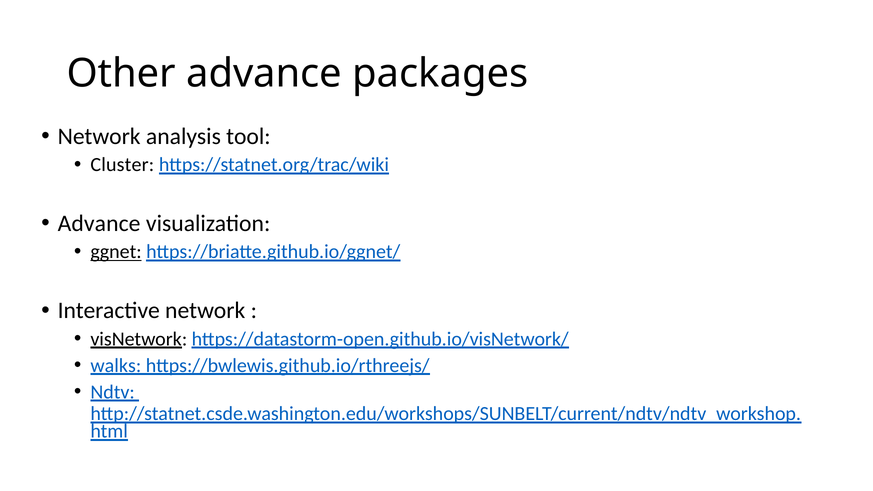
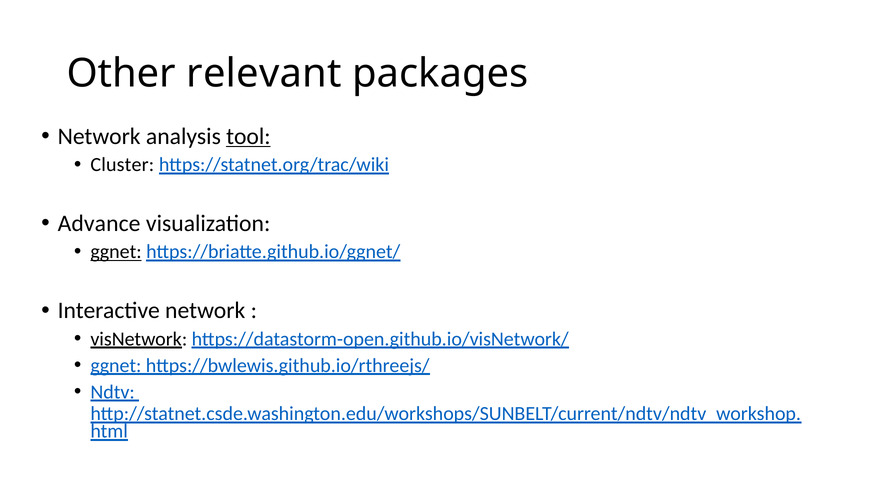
Other advance: advance -> relevant (264, 73)
tool underline: none -> present (248, 136)
walks: walks -> ggnet (116, 366)
